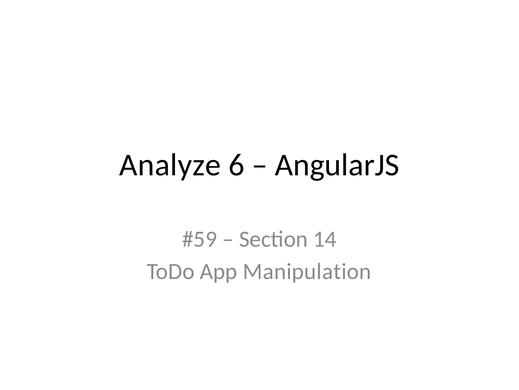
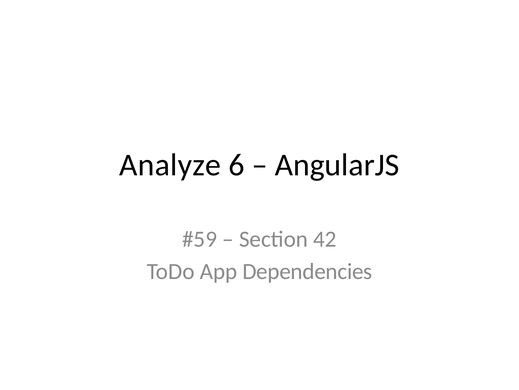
14: 14 -> 42 (325, 239)
Manipulation: Manipulation -> Dependencies (307, 271)
